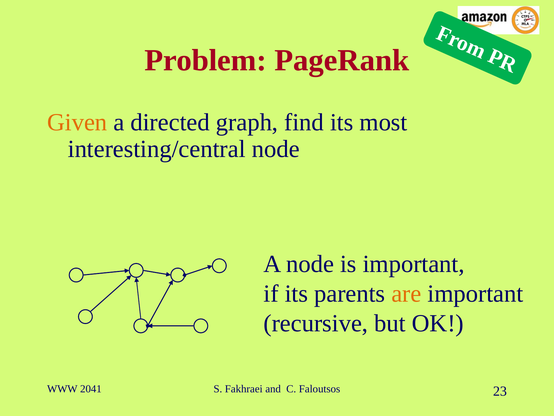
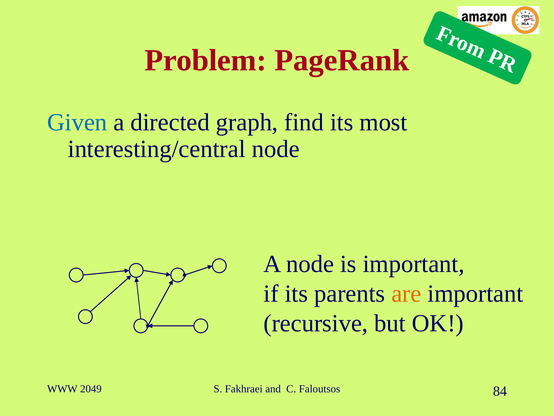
Given colour: orange -> blue (77, 122)
2041: 2041 -> 2049 (91, 389)
23: 23 -> 84 (500, 391)
